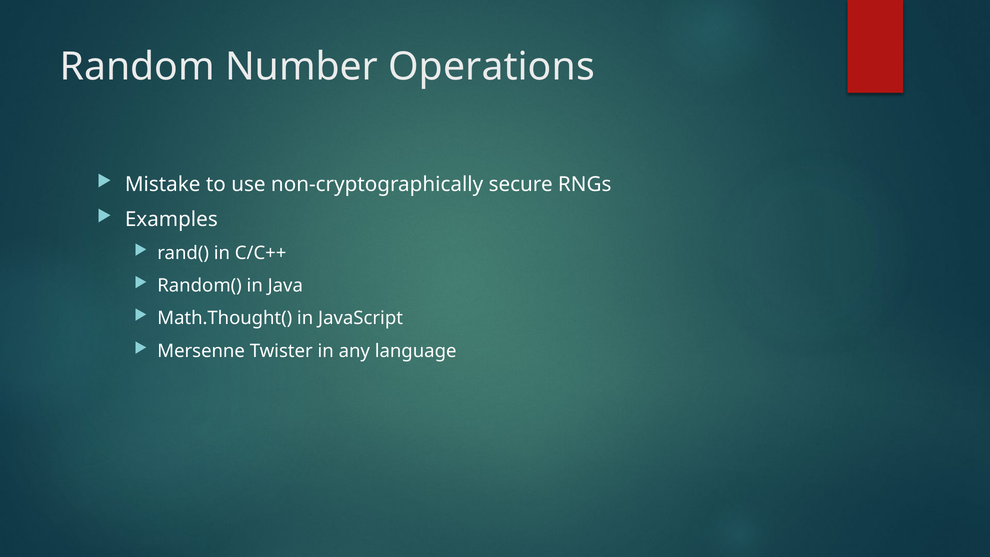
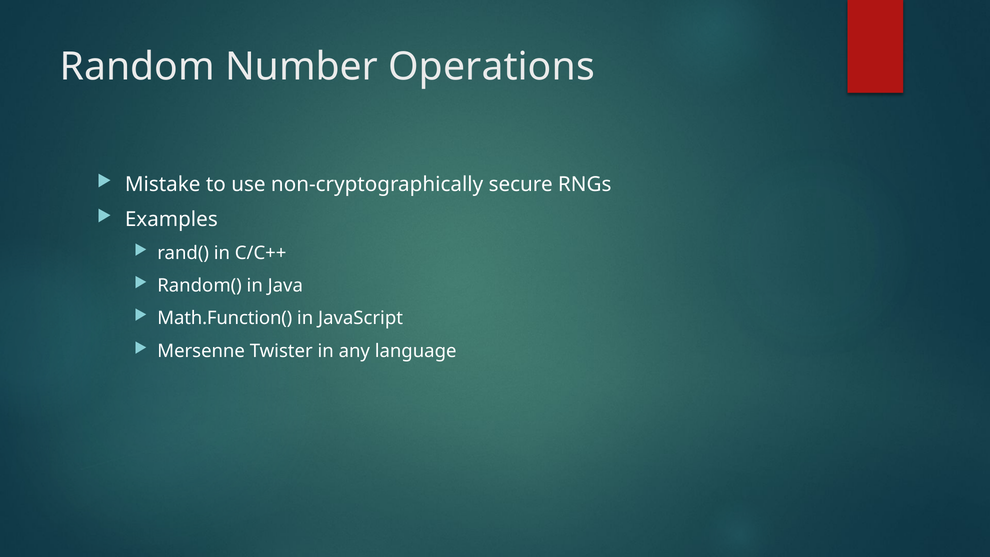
Math.Thought(: Math.Thought( -> Math.Function( (225, 318)
